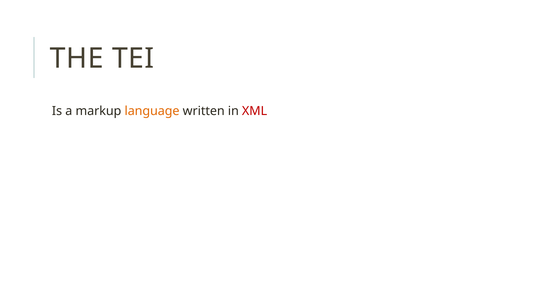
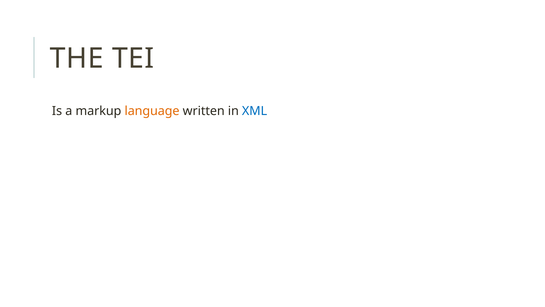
XML colour: red -> blue (255, 111)
